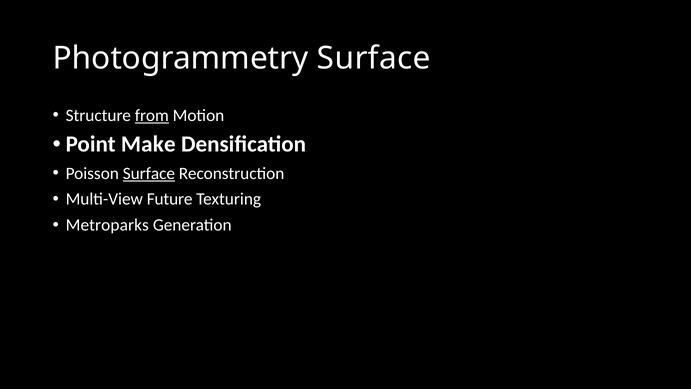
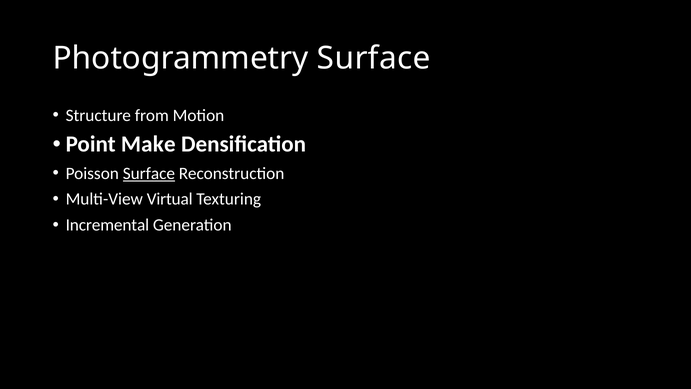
from underline: present -> none (152, 115)
Future: Future -> Virtual (170, 199)
Metroparks: Metroparks -> Incremental (107, 225)
